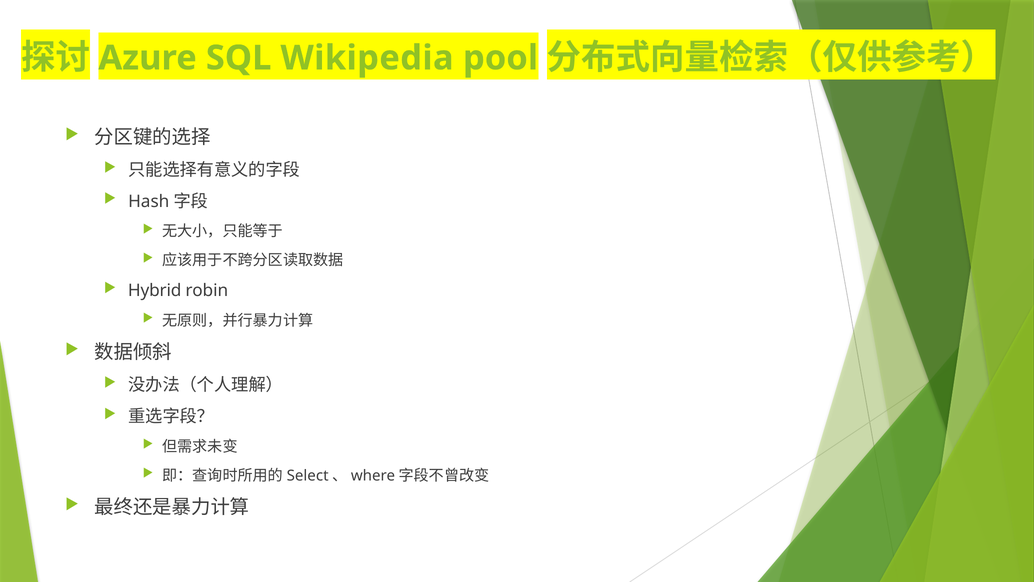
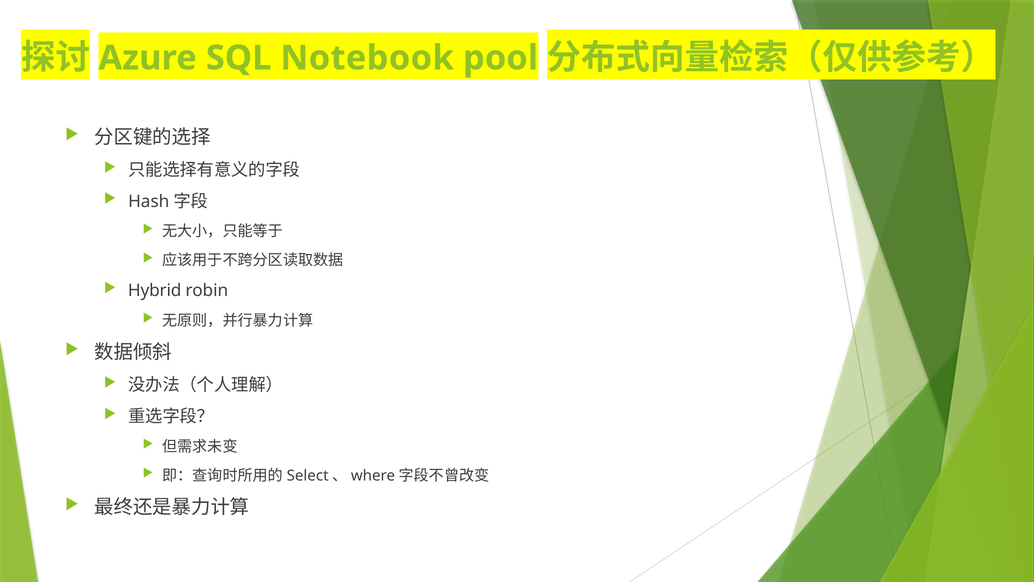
Wikipedia: Wikipedia -> Notebook (367, 58)
